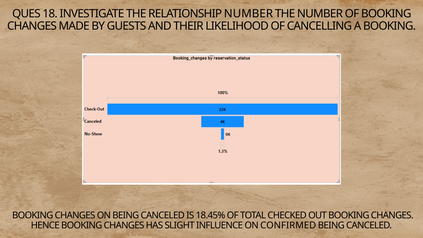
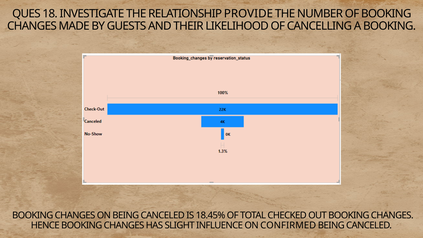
RELATIONSHIP NUMBER: NUMBER -> PROVIDE (248, 14)
